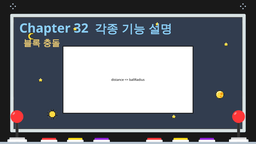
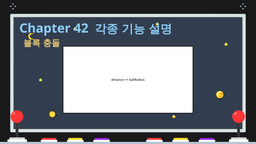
32: 32 -> 42 (81, 28)
